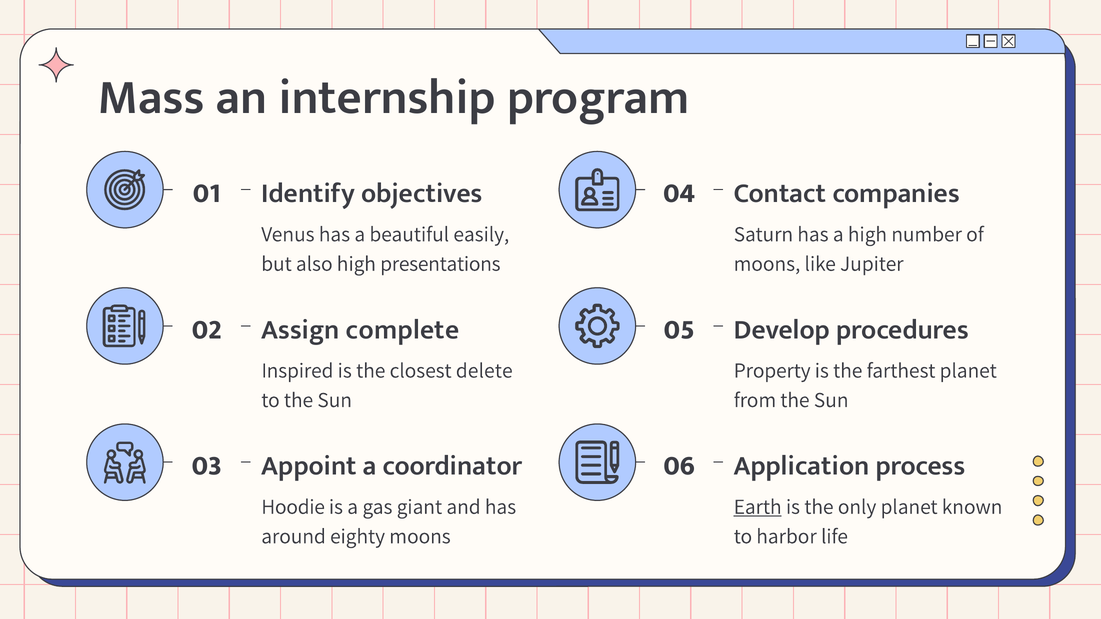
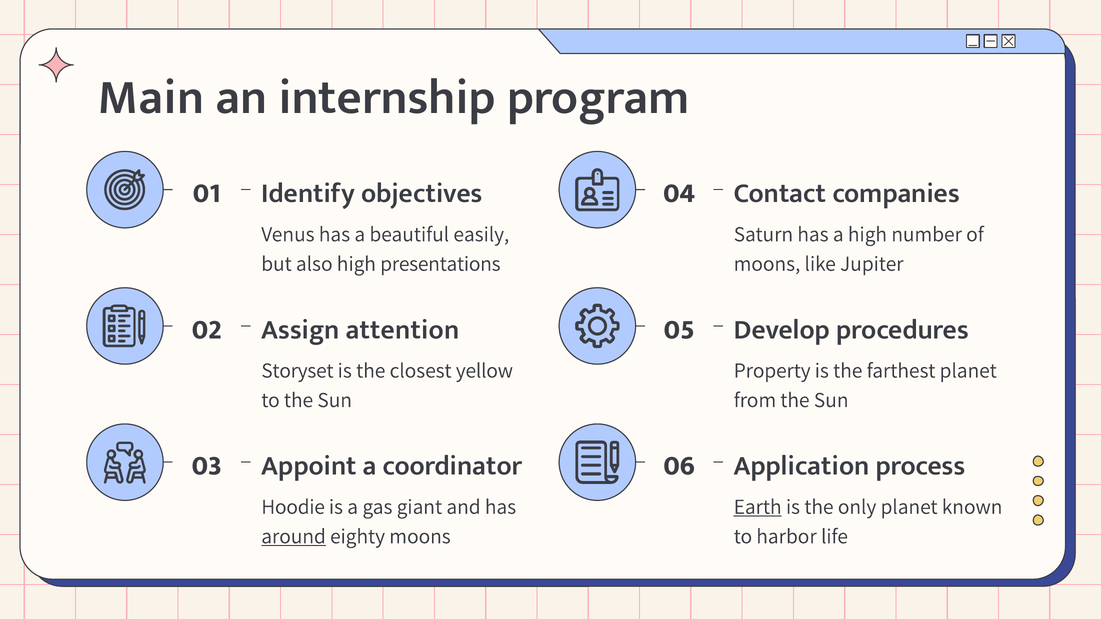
Mass: Mass -> Main (151, 97)
complete: complete -> attention (403, 330)
Inspired: Inspired -> Storyset (297, 371)
delete: delete -> yellow (484, 371)
around underline: none -> present (294, 537)
